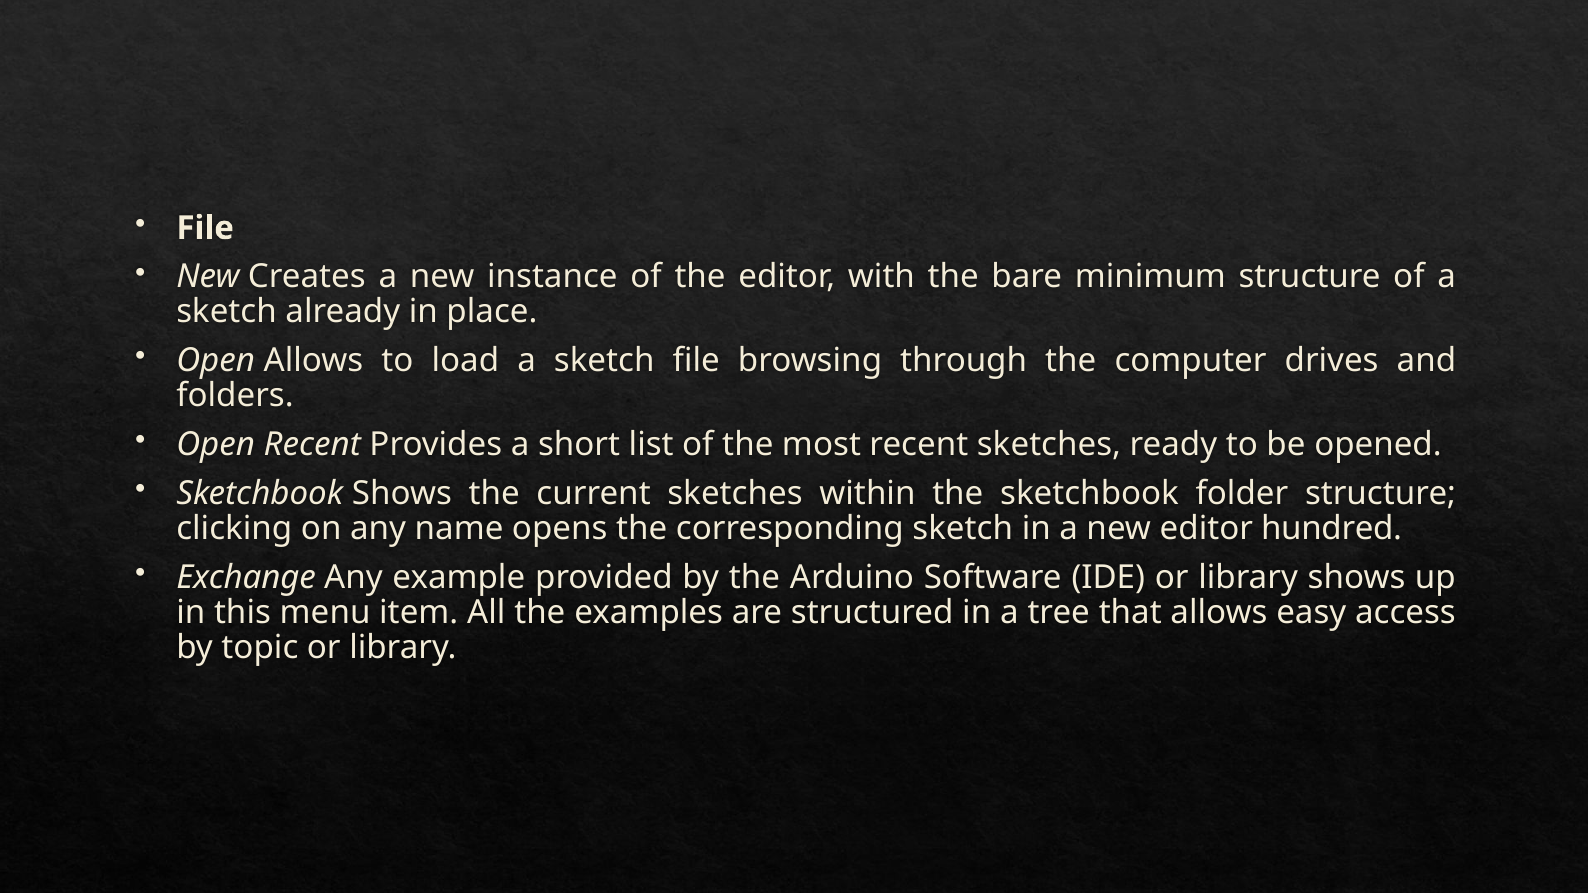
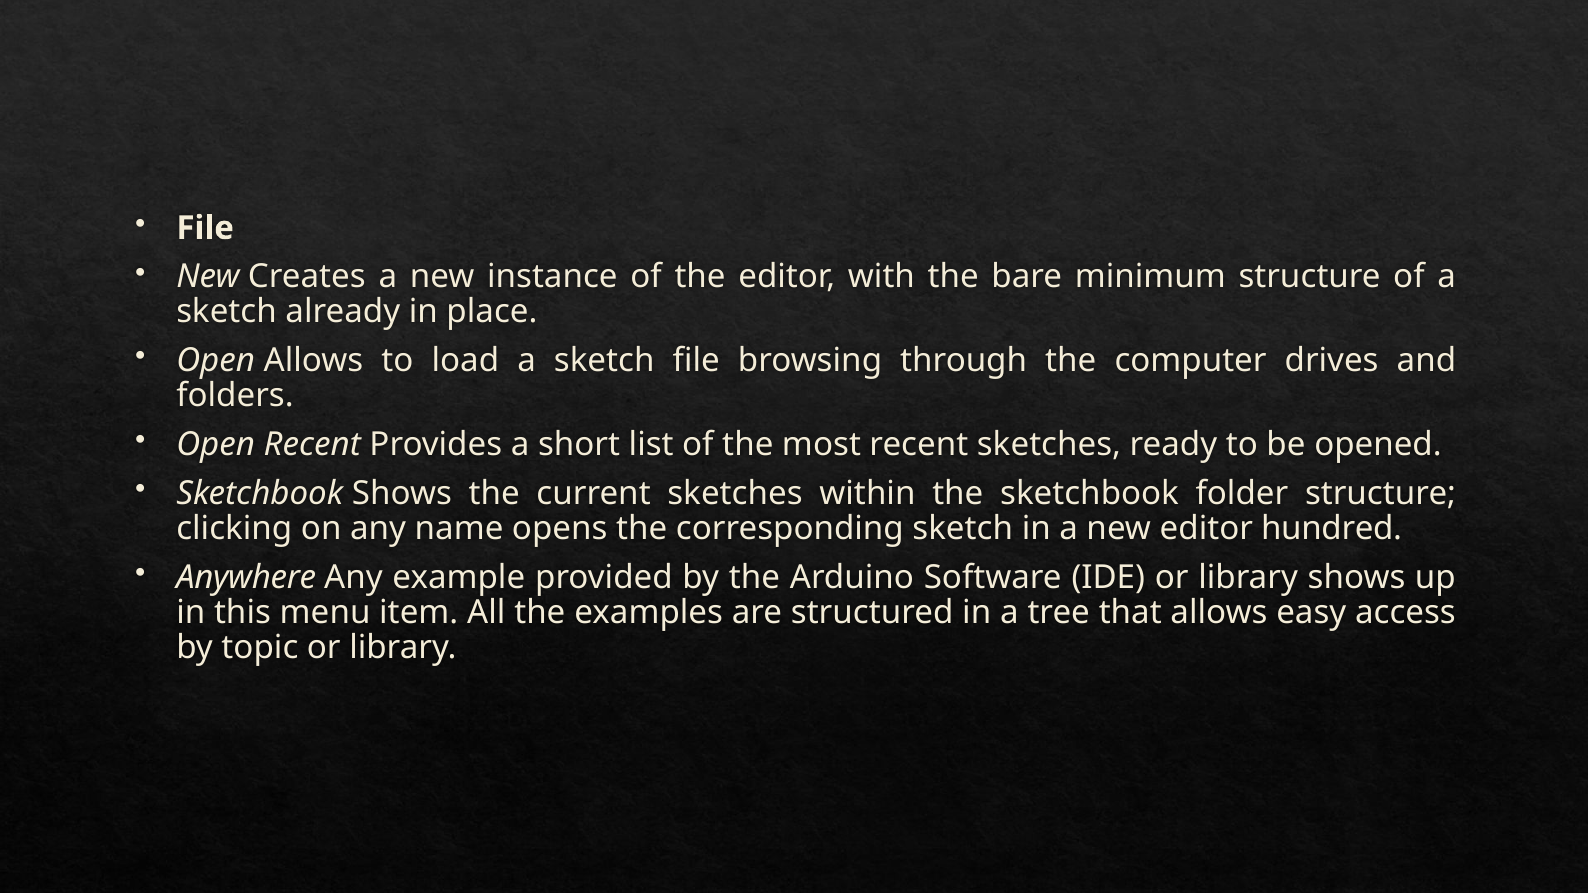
Exchange: Exchange -> Anywhere (246, 577)
